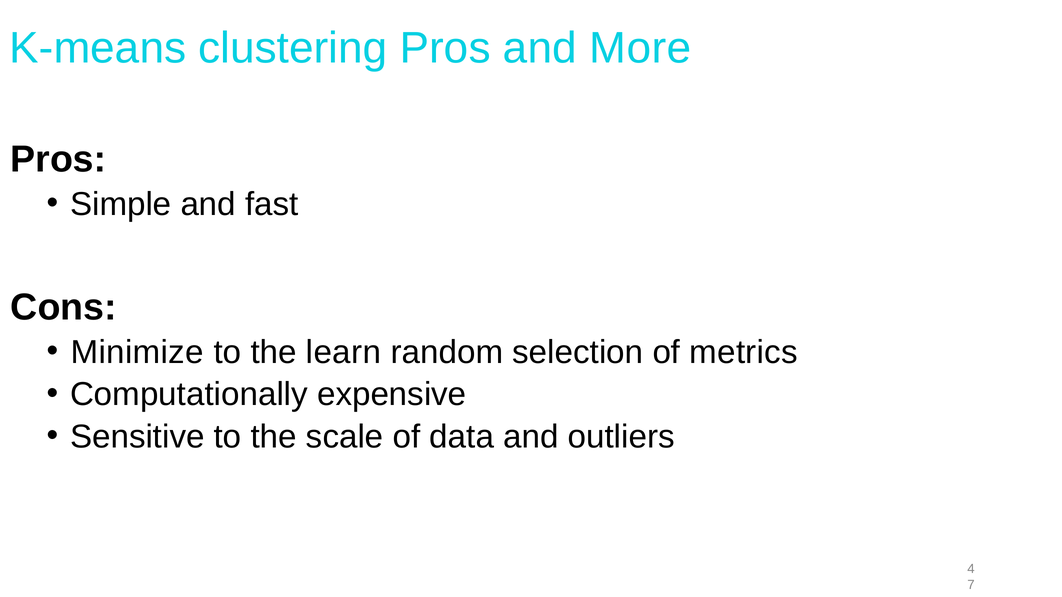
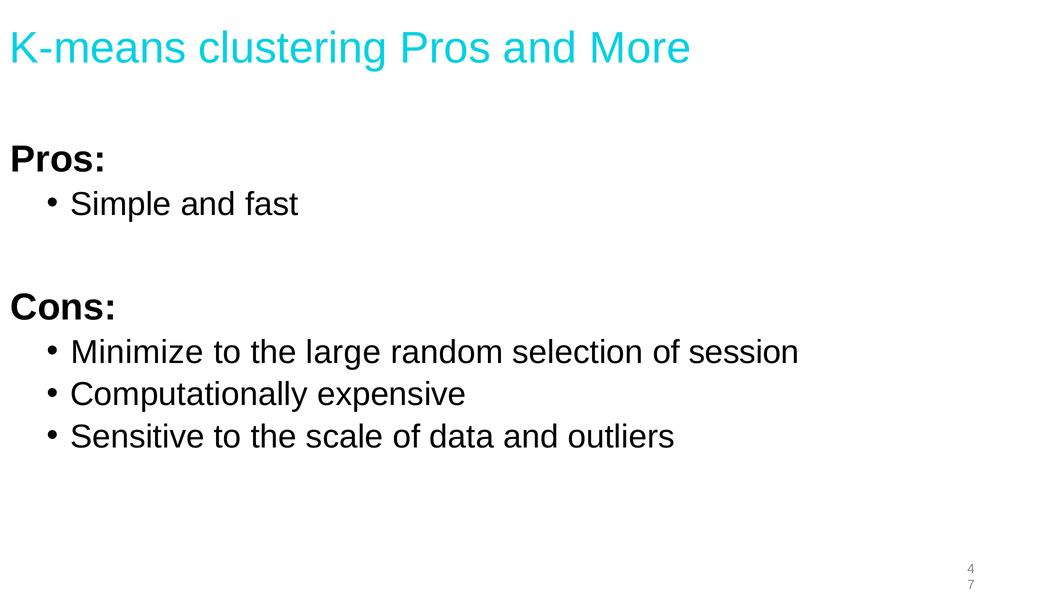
learn: learn -> large (344, 353)
metrics: metrics -> session (744, 353)
